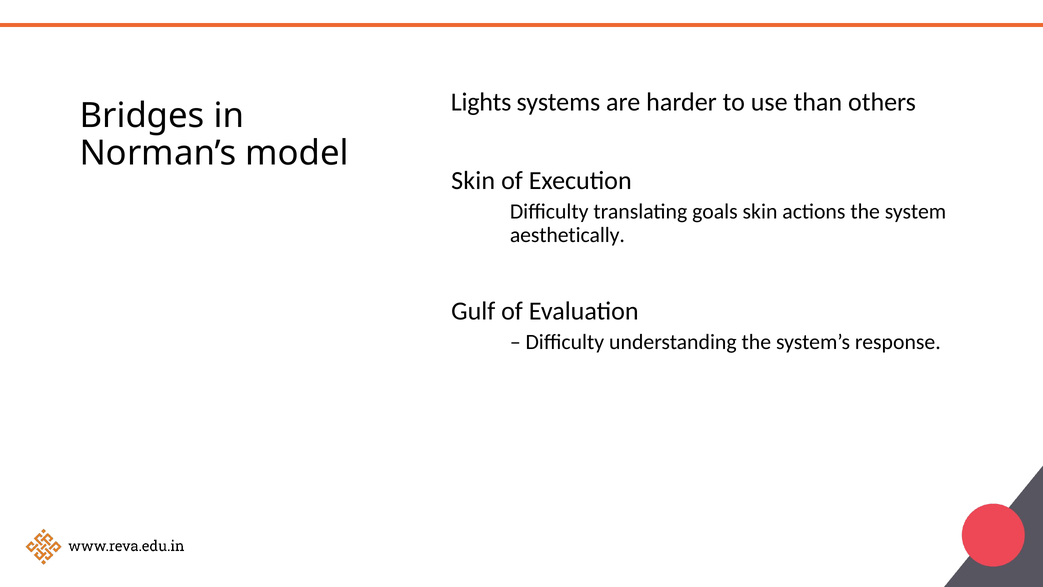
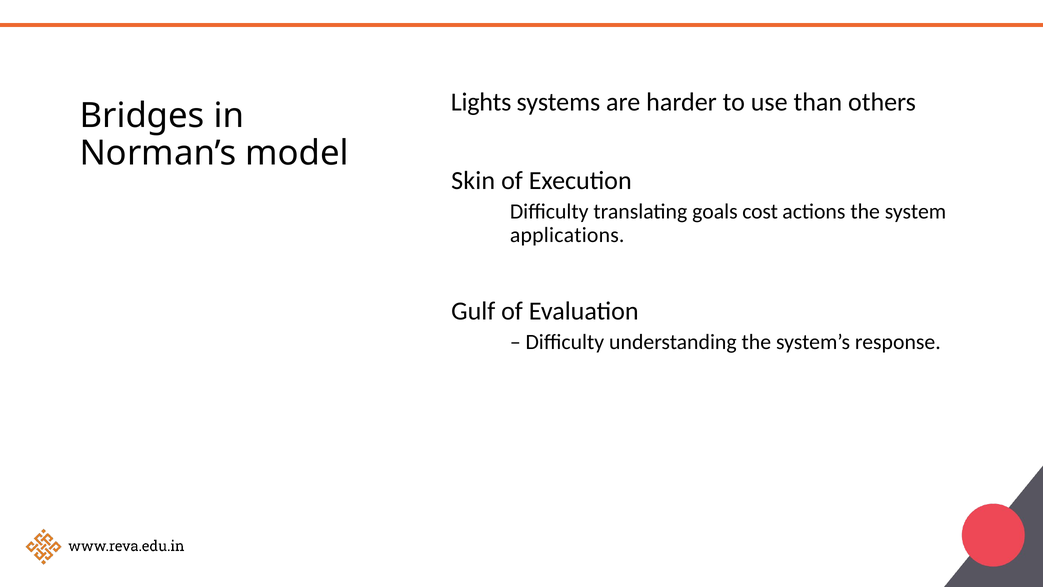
goals skin: skin -> cost (760, 212)
aesthetically: aesthetically -> applications (567, 235)
